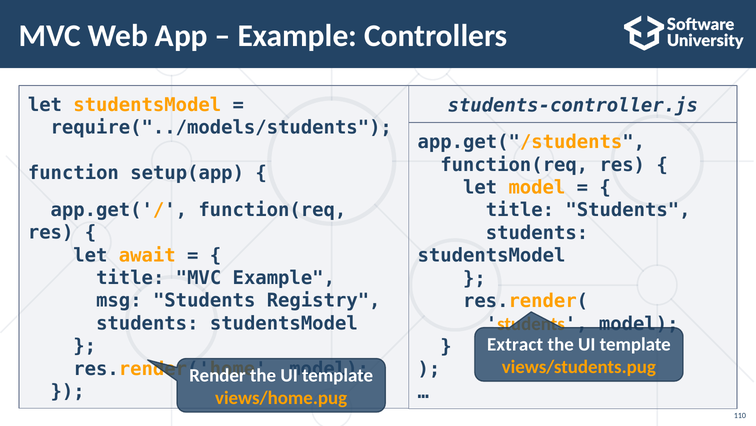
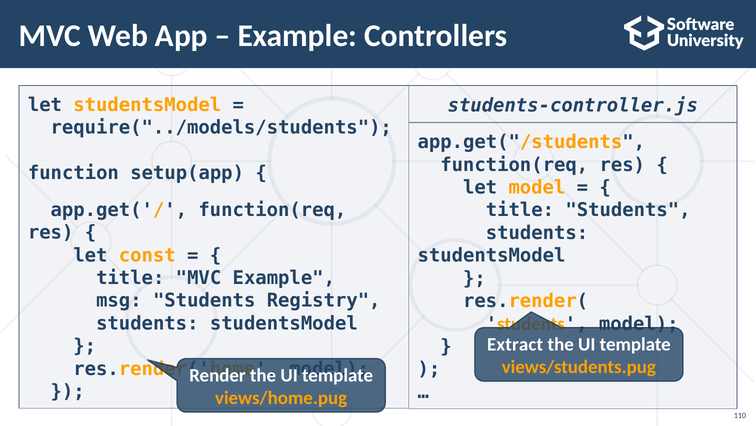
await: await -> const (147, 255)
